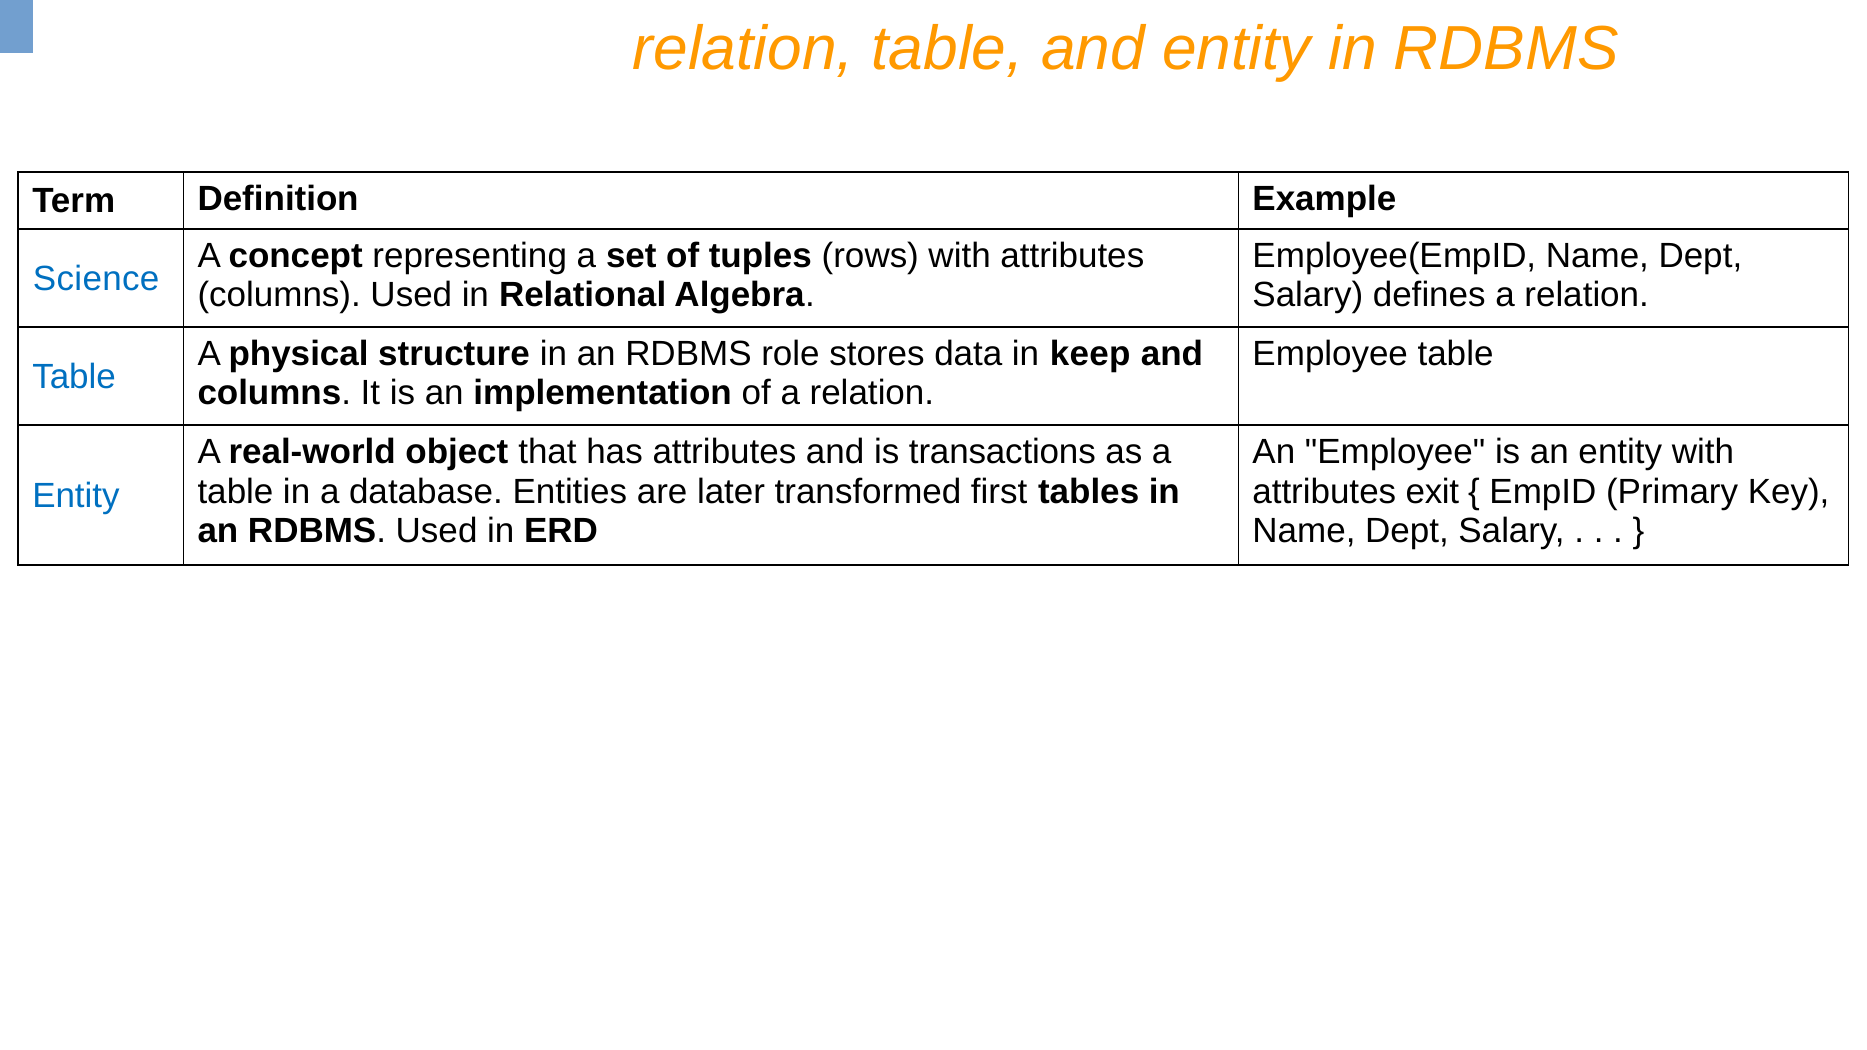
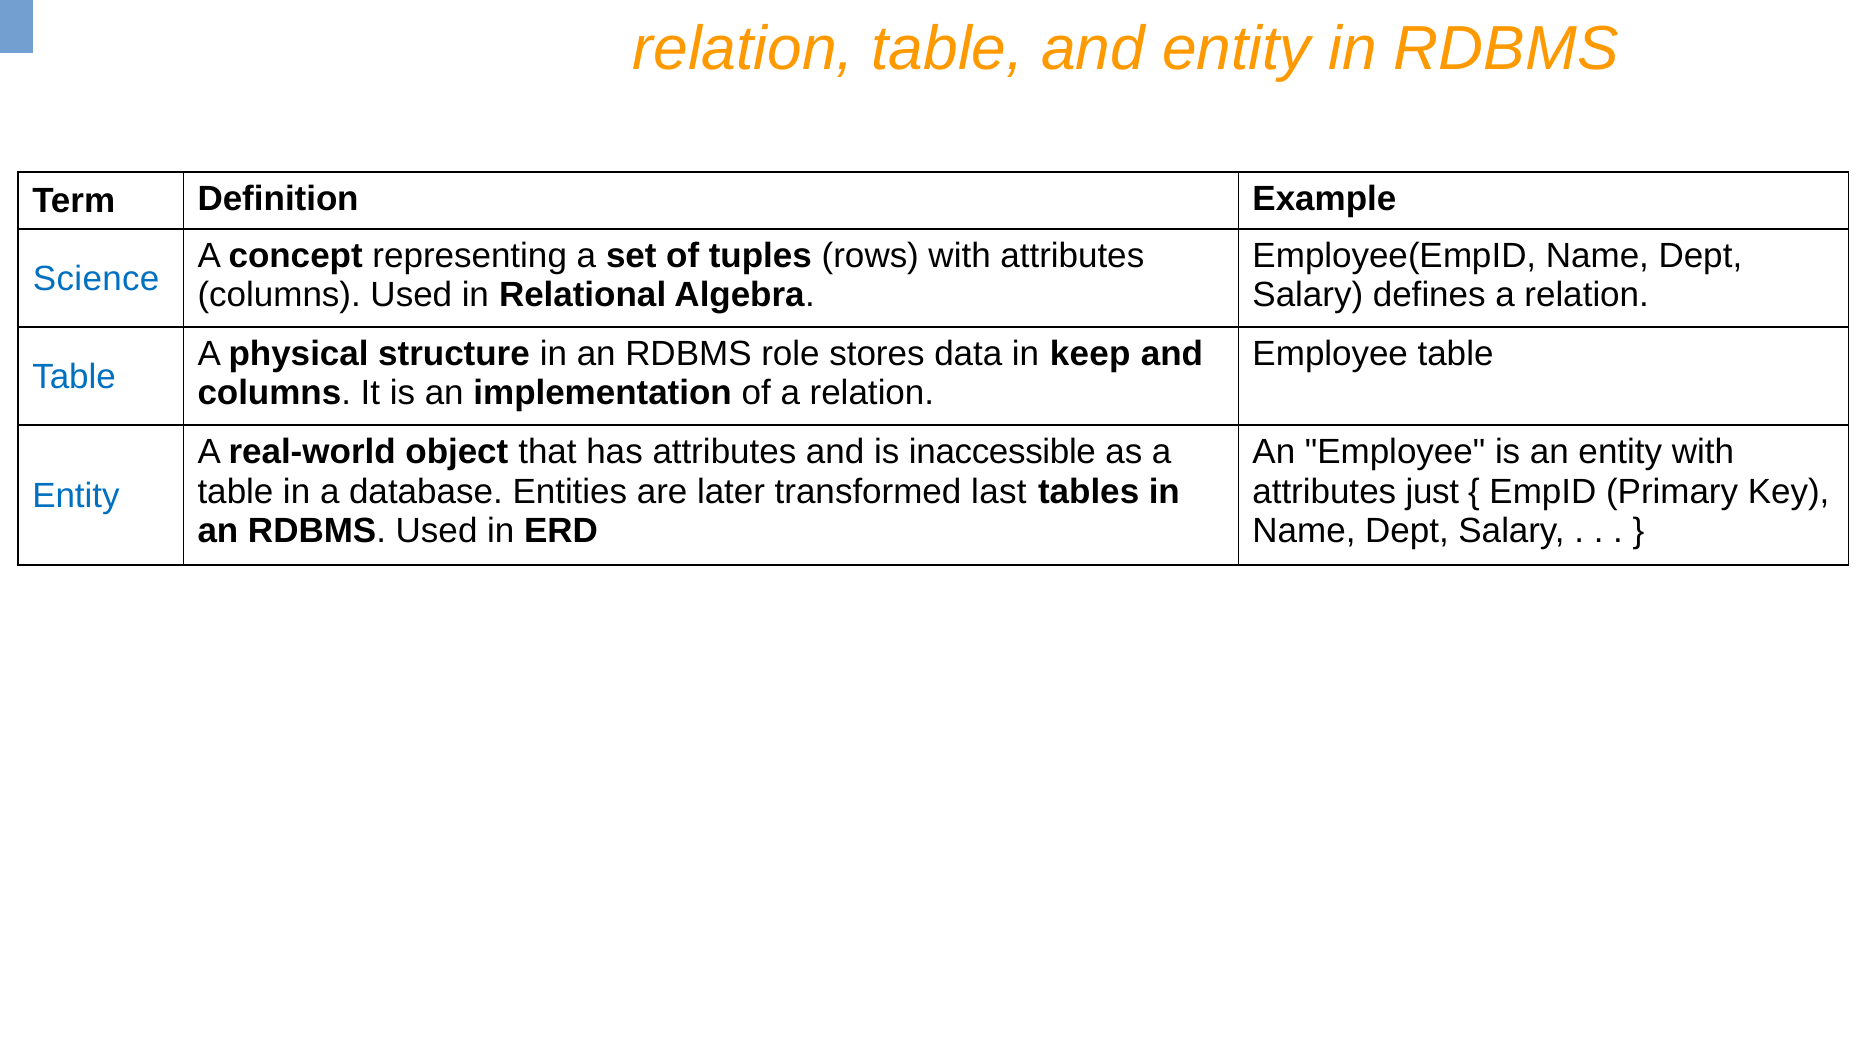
transactions: transactions -> inaccessible (1002, 452)
first: first -> last (999, 492)
exit: exit -> just (1432, 492)
